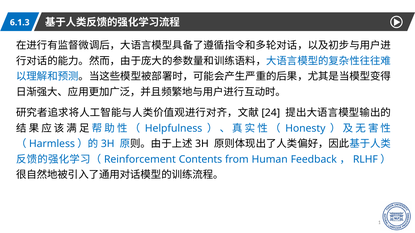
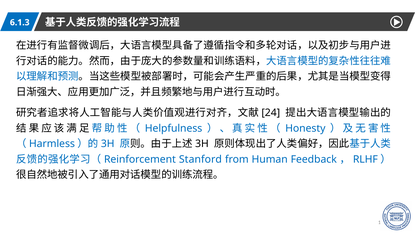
Contents: Contents -> Stanford (200, 160)
